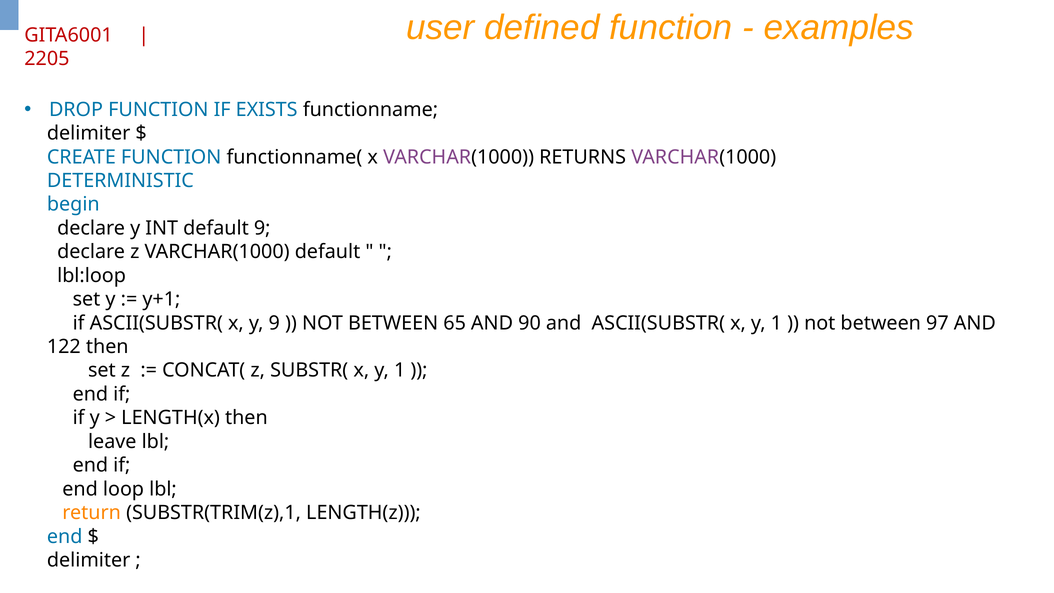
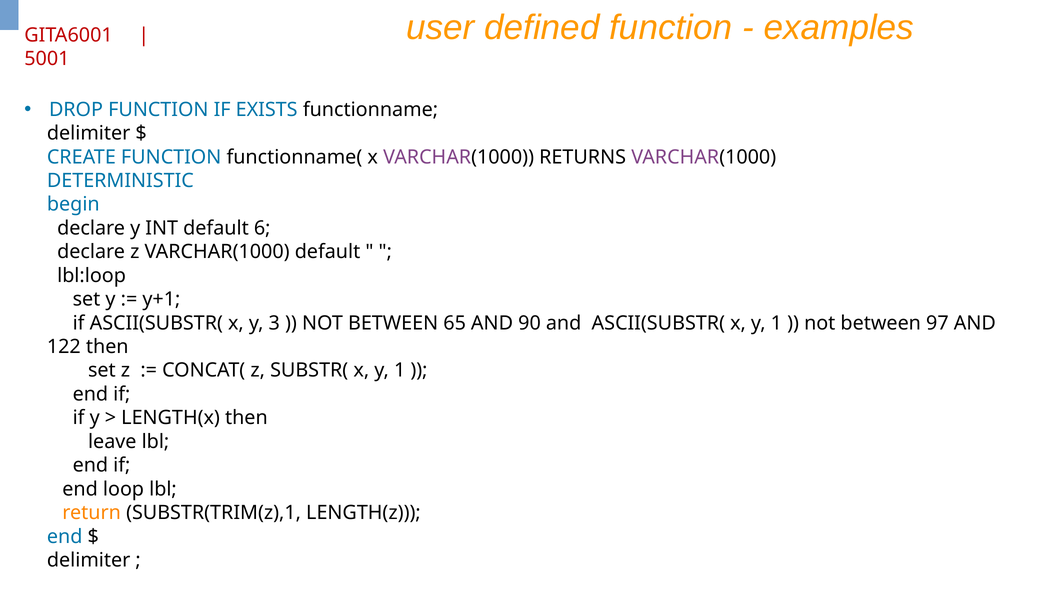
2205: 2205 -> 5001 (47, 59)
default 9: 9 -> 6 (262, 228)
y 9: 9 -> 3 (274, 323)
